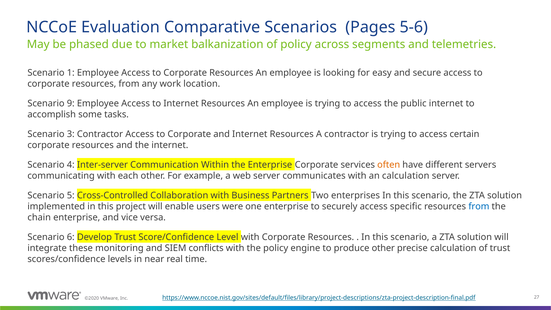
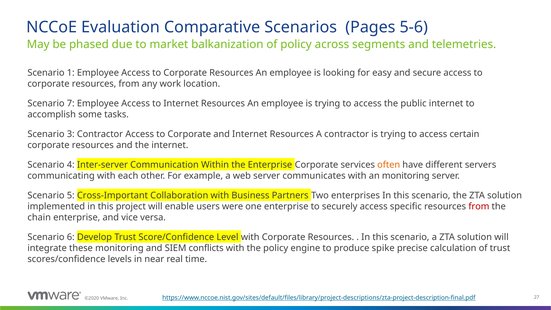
9: 9 -> 7 (71, 103)
an calculation: calculation -> monitoring (406, 176)
Cross-Controlled: Cross-Controlled -> Cross-Important (112, 195)
from colour: blue -> red (479, 206)
produce other: other -> spike (383, 248)
